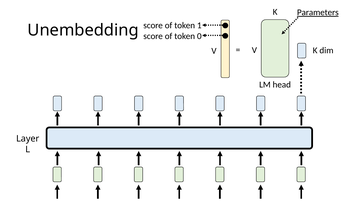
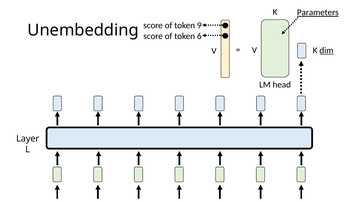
1: 1 -> 9 (199, 25)
0: 0 -> 6 (199, 36)
dim underline: none -> present (326, 51)
